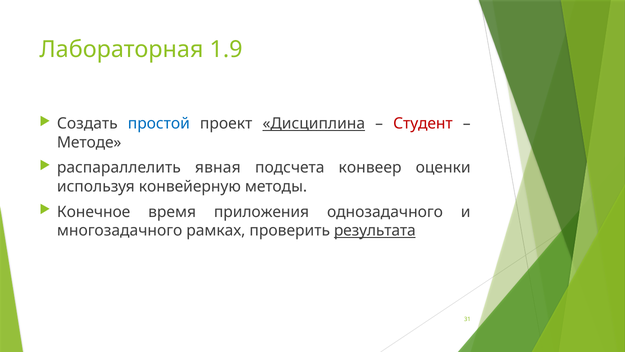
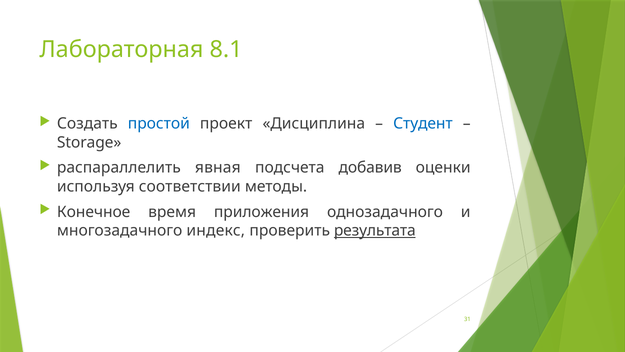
1.9: 1.9 -> 8.1 (226, 49)
Дисциплина underline: present -> none (314, 124)
Студент colour: red -> blue (423, 124)
Методе: Методе -> Storage (89, 142)
конвеер: конвеер -> добавив (370, 168)
конвейерную: конвейерную -> соответствии (190, 186)
рамках: рамках -> индекс (216, 230)
